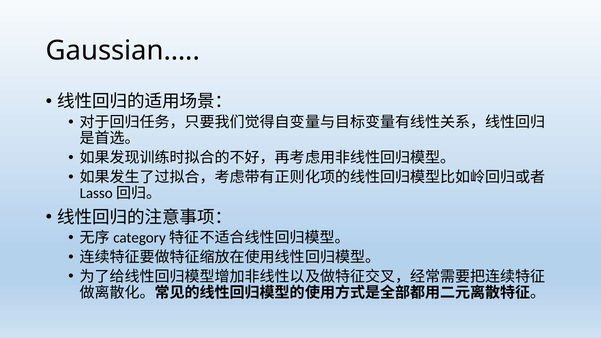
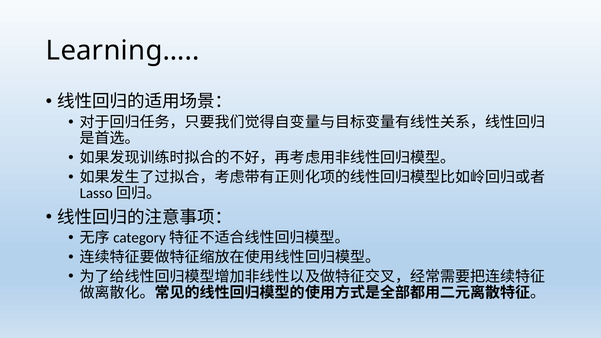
Gaussian…: Gaussian… -> Learning… (123, 50)
